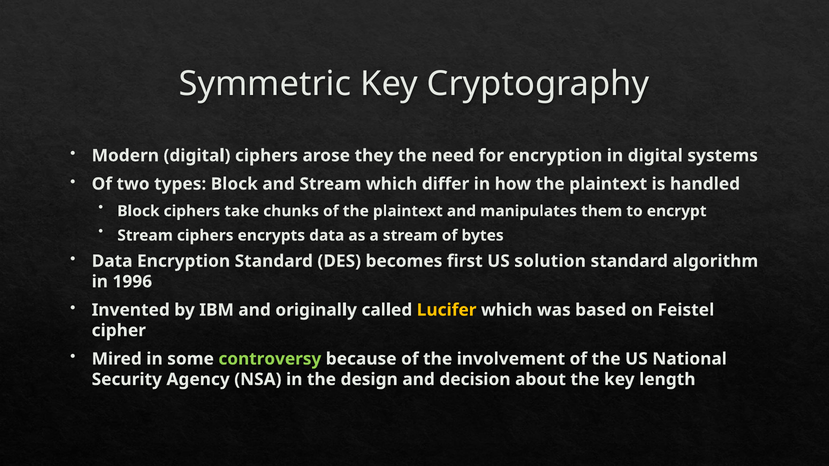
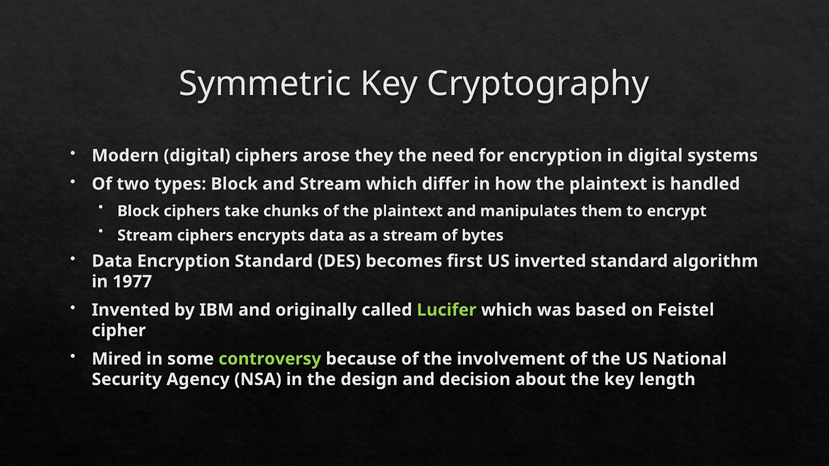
solution: solution -> inverted (550, 261)
1996: 1996 -> 1977 (132, 282)
Lucifer colour: yellow -> light green (447, 310)
